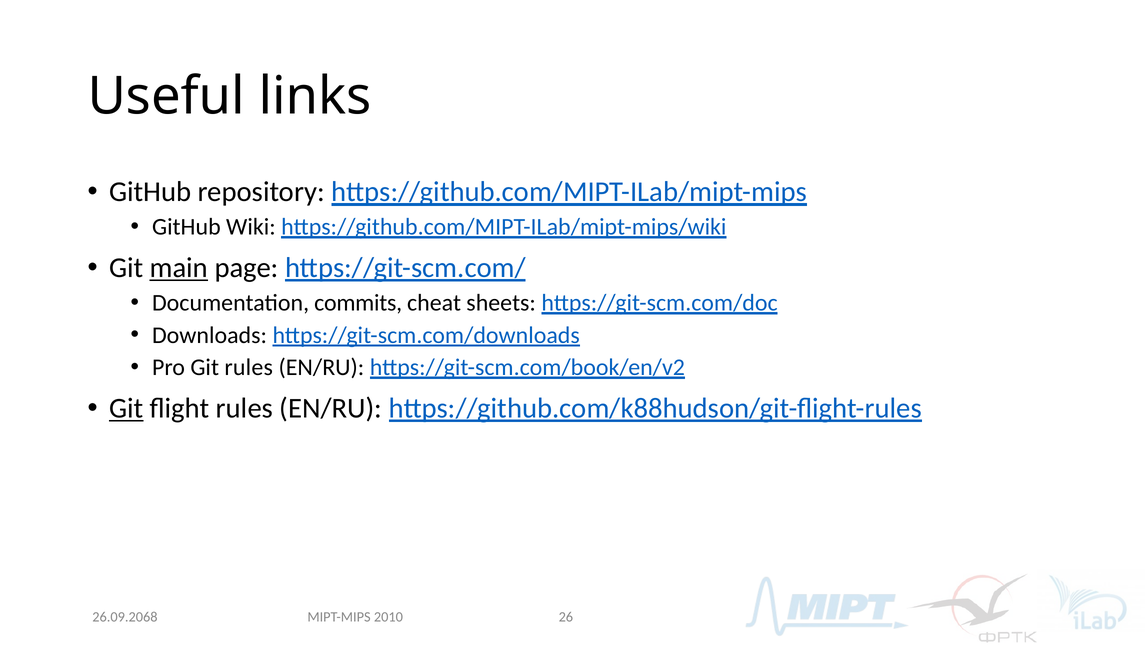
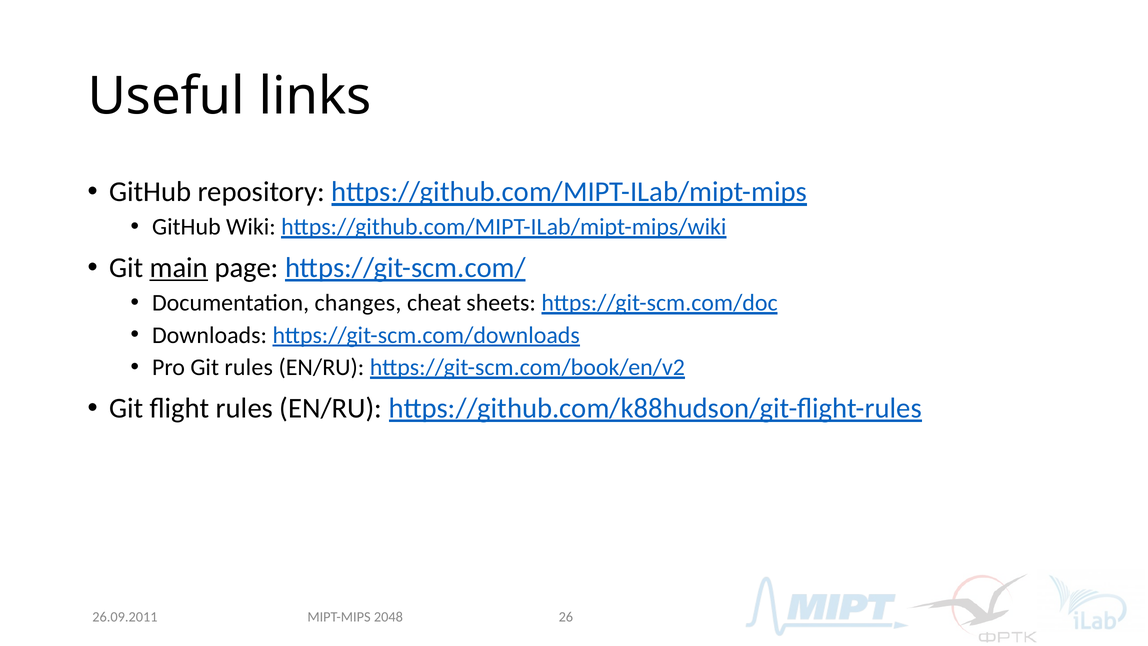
commits: commits -> changes (358, 303)
Git underline: present -> none (126, 408)
2010: 2010 -> 2048 (388, 617)
26.09.2068: 26.09.2068 -> 26.09.2011 (125, 617)
